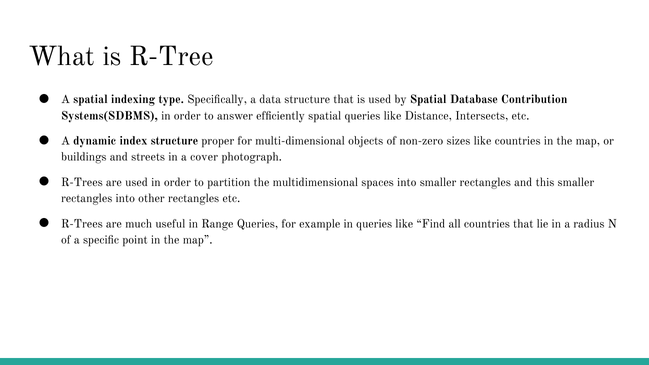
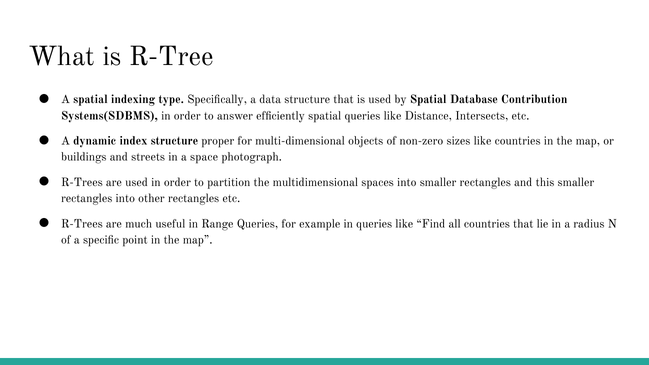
cover: cover -> space (204, 157)
